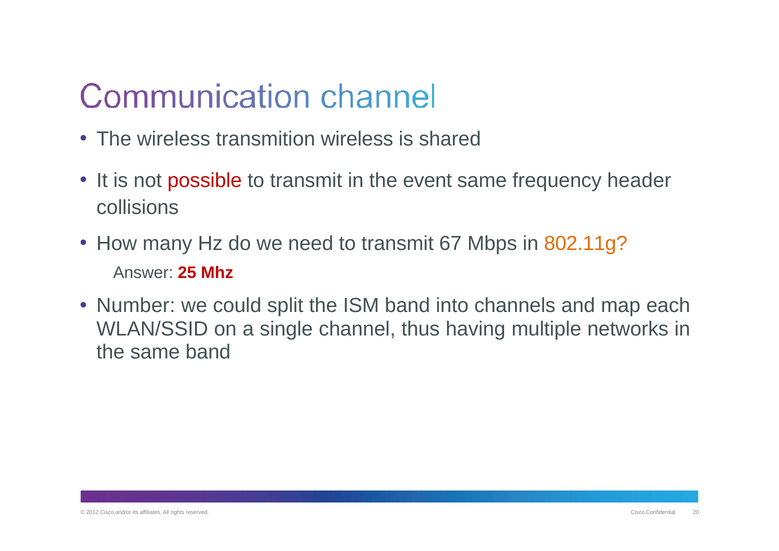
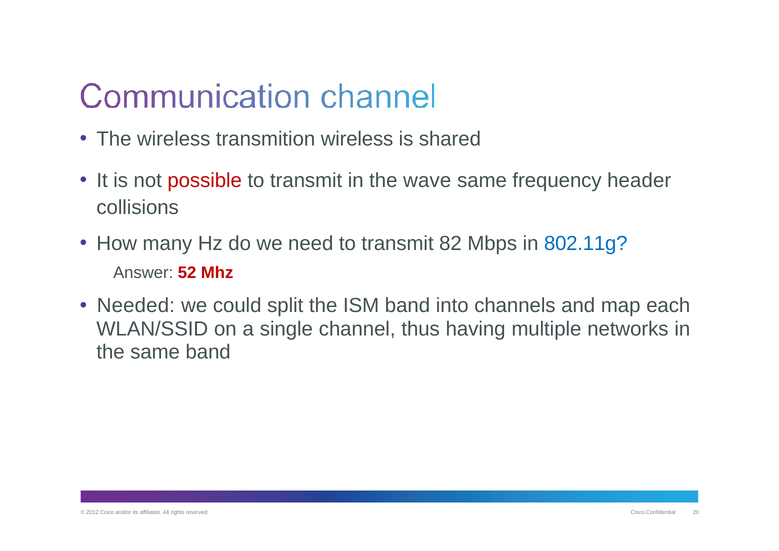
event: event -> wave (427, 180)
67: 67 -> 82 (450, 243)
802.11g colour: orange -> blue (586, 243)
25: 25 -> 52 (187, 272)
Number: Number -> Needed (136, 305)
